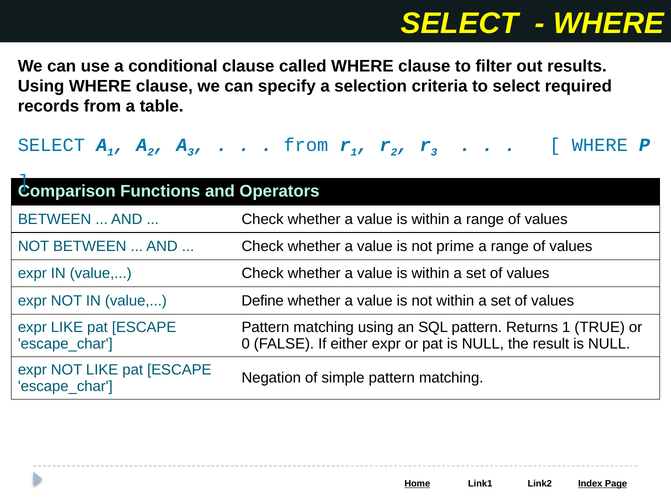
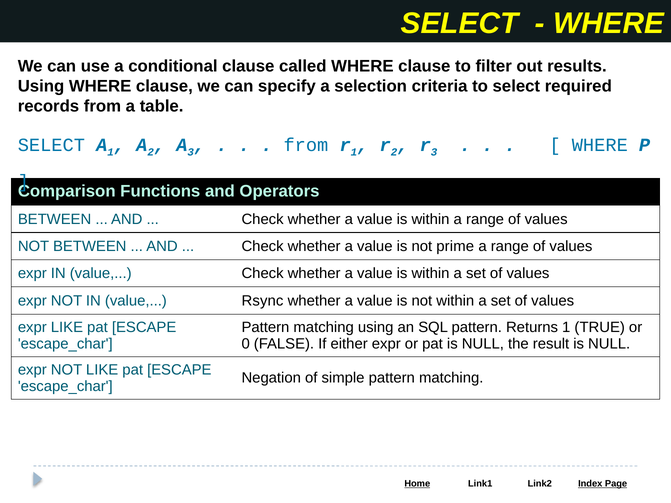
Define: Define -> Rsync (262, 301)
